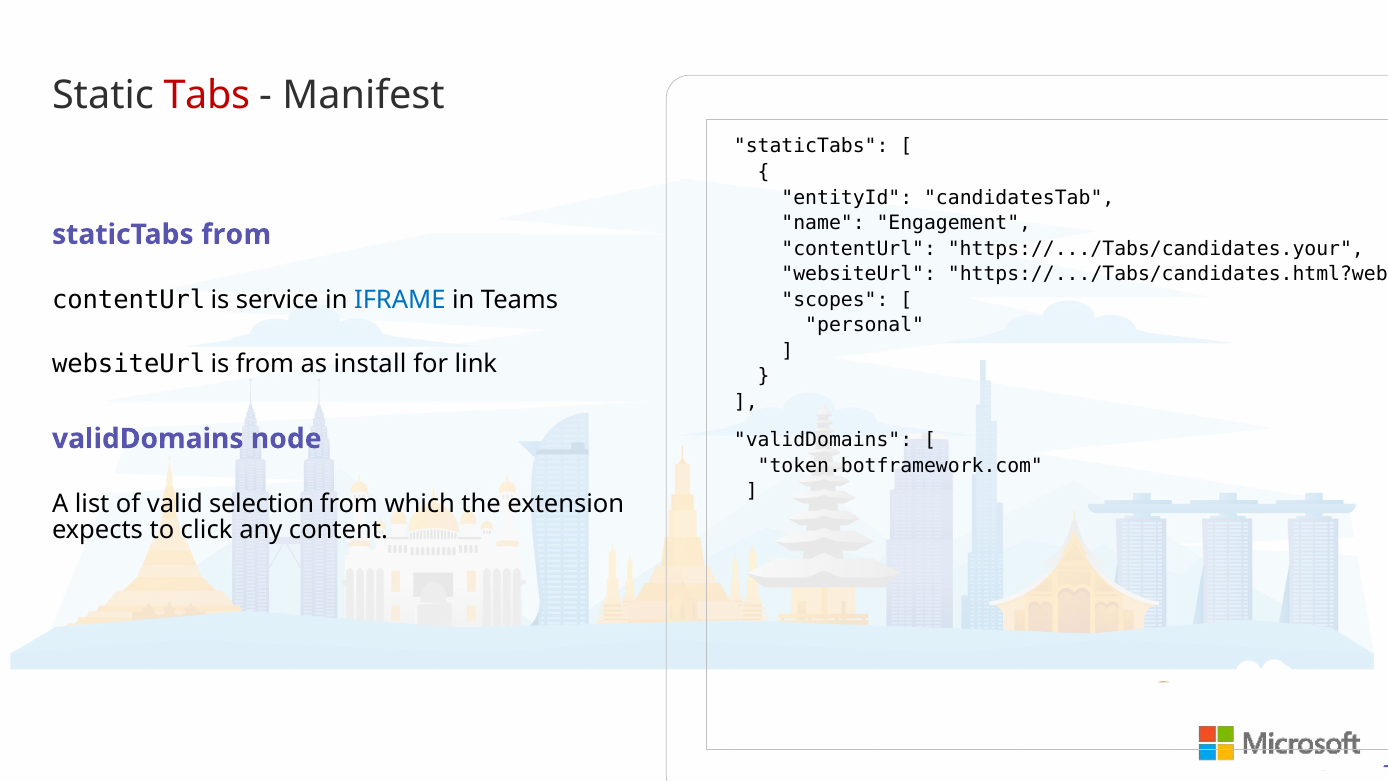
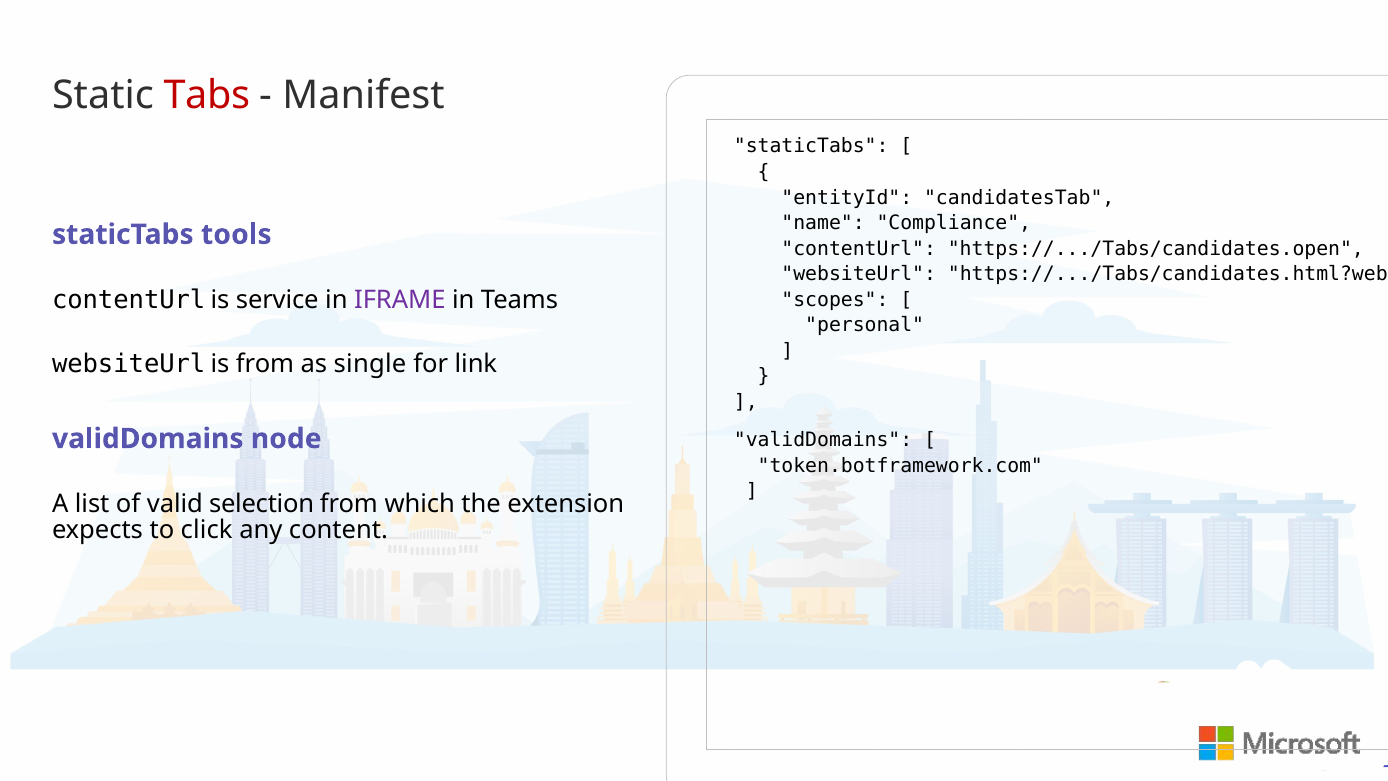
Engagement: Engagement -> Compliance (954, 223)
staticTabs from: from -> tools (236, 234)
https://.../Tabs/candidates.your: https://.../Tabs/candidates.your -> https://.../Tabs/candidates.open (1156, 249)
IFRAME colour: blue -> purple (400, 300)
install: install -> single (370, 363)
